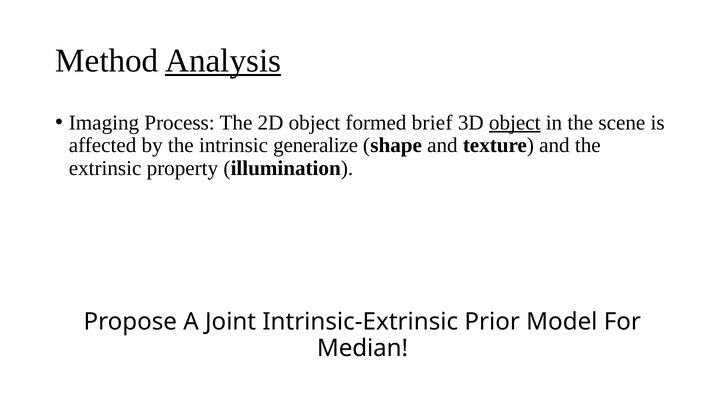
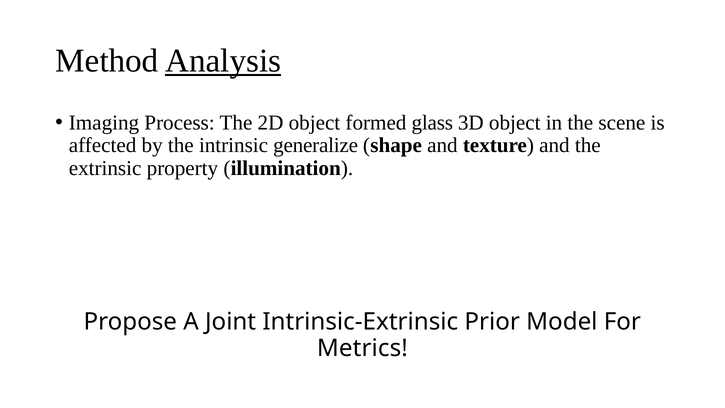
brief: brief -> glass (432, 123)
object underline: present -> none (515, 123)
Median: Median -> Metrics (362, 348)
